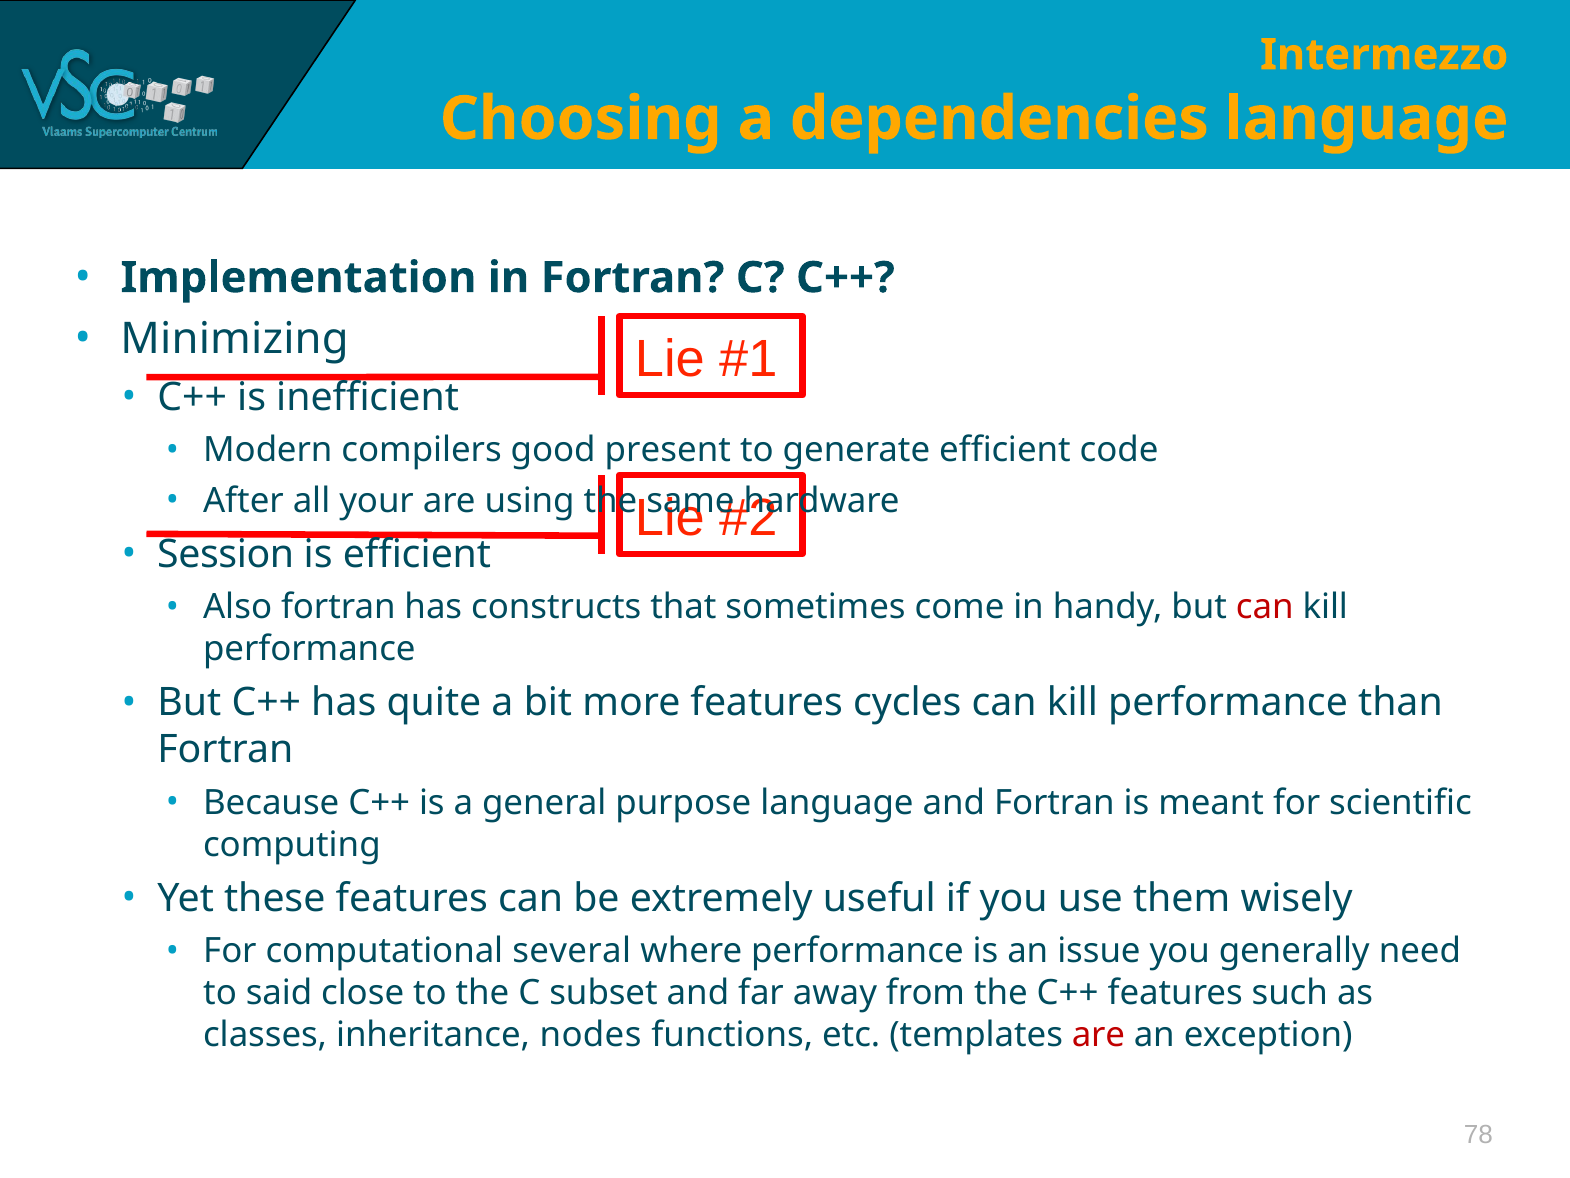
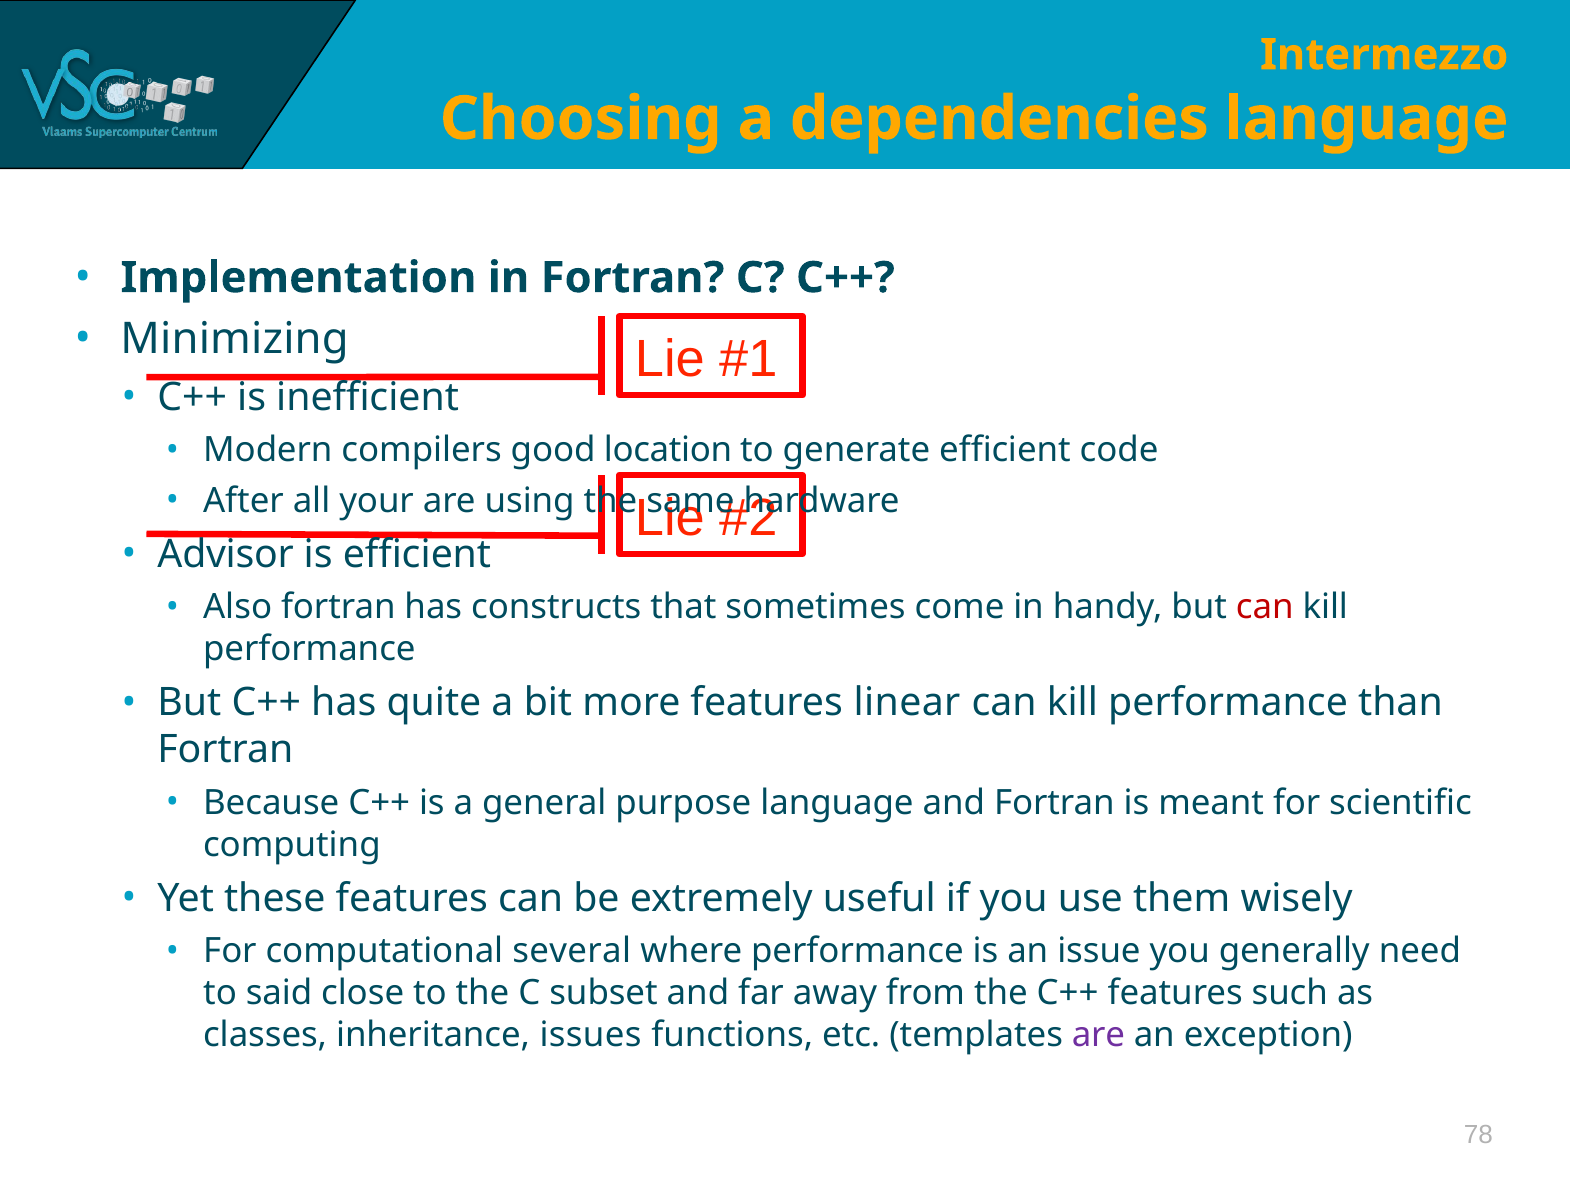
present: present -> location (668, 450)
Session: Session -> Advisor (226, 554)
cycles: cycles -> linear (907, 703)
nodes: nodes -> issues (591, 1035)
are colour: red -> purple (1098, 1035)
